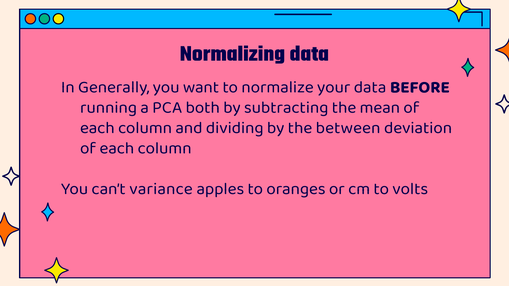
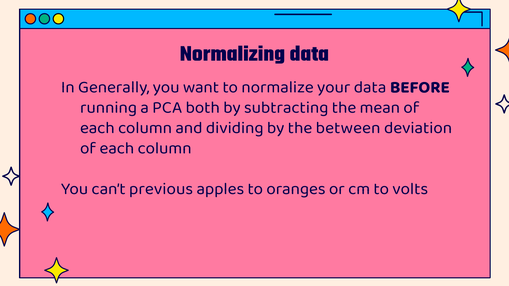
variance: variance -> previous (161, 189)
